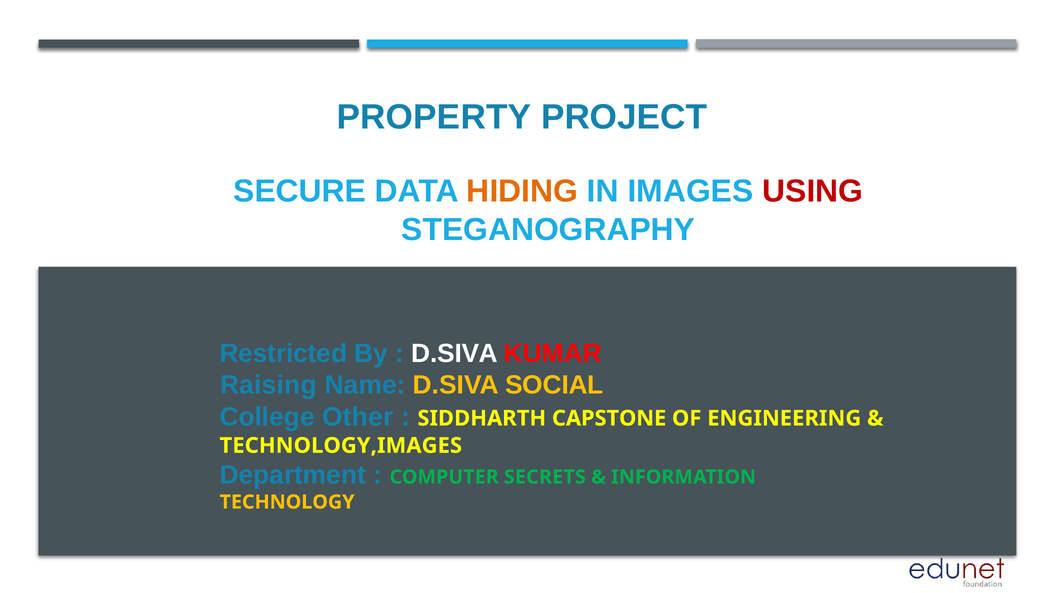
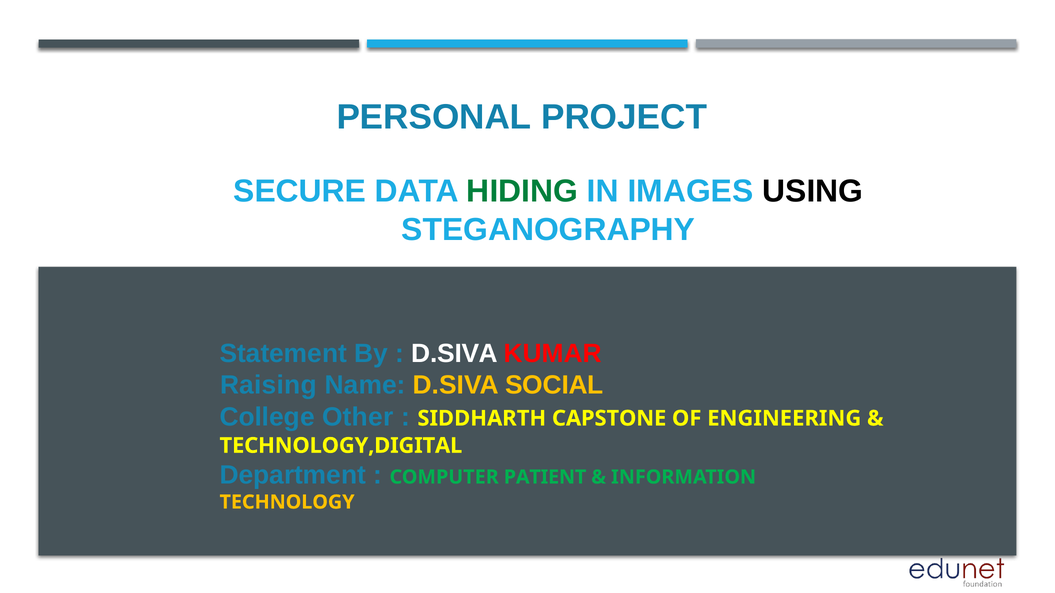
PROPERTY: PROPERTY -> PERSONAL (434, 117)
HIDING colour: orange -> green (522, 192)
USING colour: red -> black (813, 192)
Restricted: Restricted -> Statement (283, 354)
TECHNOLOGY,IMAGES: TECHNOLOGY,IMAGES -> TECHNOLOGY,DIGITAL (341, 446)
SECRETS: SECRETS -> PATIENT (545, 477)
